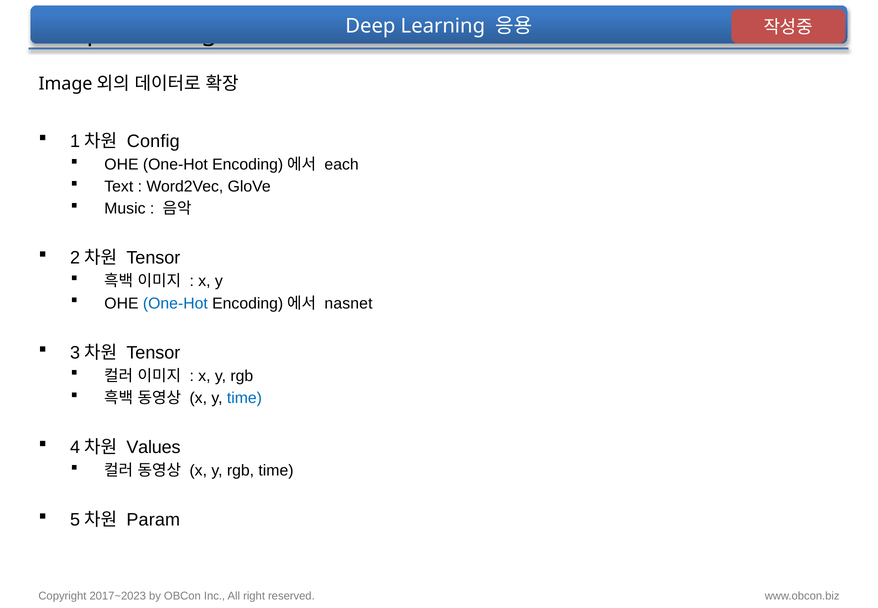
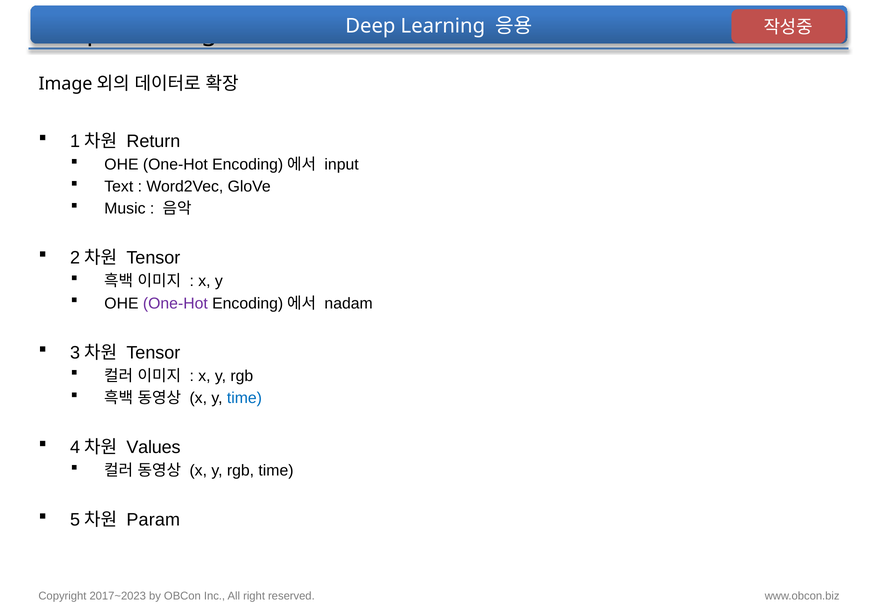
Config: Config -> Return (153, 141)
each: each -> input (342, 165)
One-Hot colour: blue -> purple (175, 303)
nasnet: nasnet -> nadam (349, 303)
